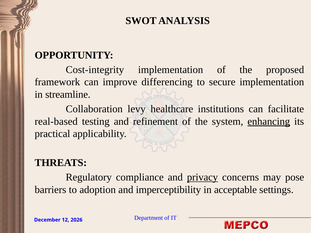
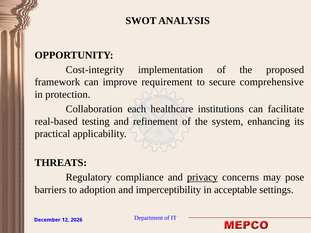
differencing: differencing -> requirement (167, 82)
secure implementation: implementation -> comprehensive (272, 82)
streamline: streamline -> protection (68, 95)
levy: levy -> each (137, 109)
enhancing underline: present -> none (269, 121)
